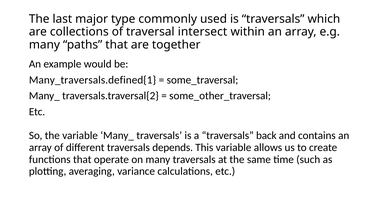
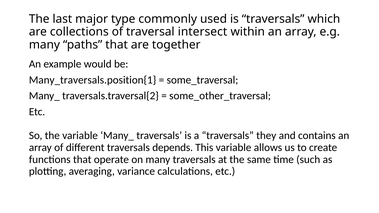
Many_traversals.defined{1: Many_traversals.defined{1 -> Many_traversals.position{1 (93, 80)
back: back -> they (266, 136)
